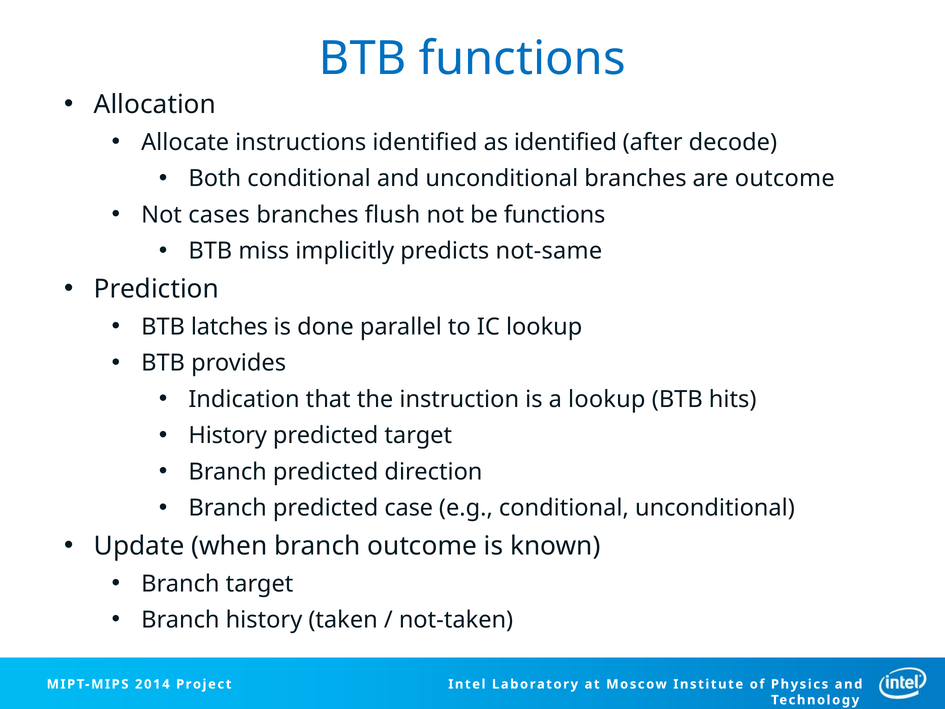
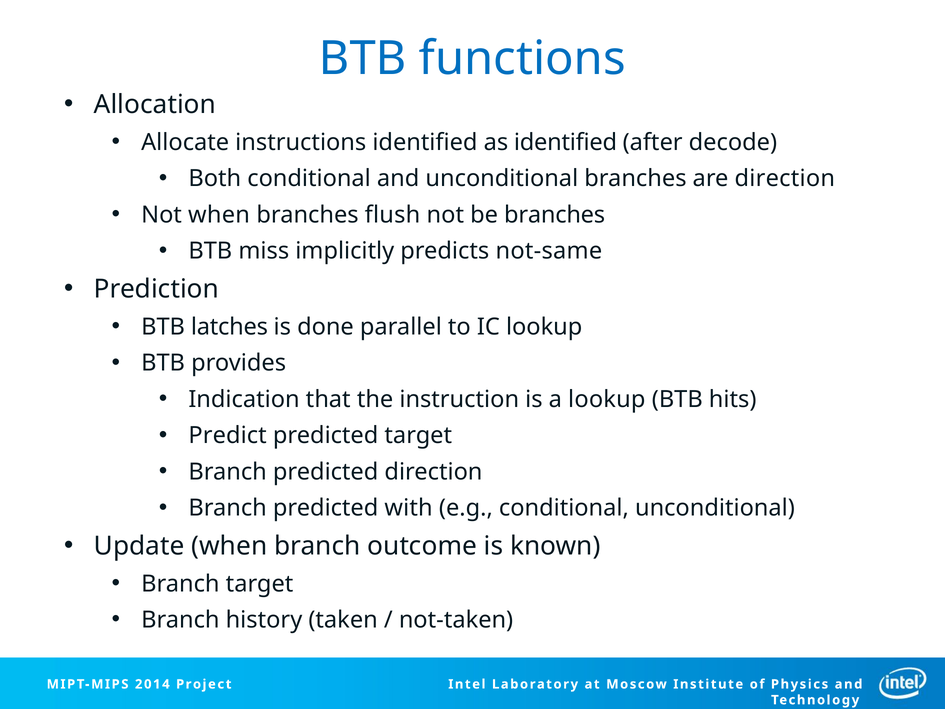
are outcome: outcome -> direction (785, 179)
Not cases: cases -> when (219, 215)
be functions: functions -> branches (555, 215)
History: History -> Predict (228, 435)
case: case -> with (409, 508)
